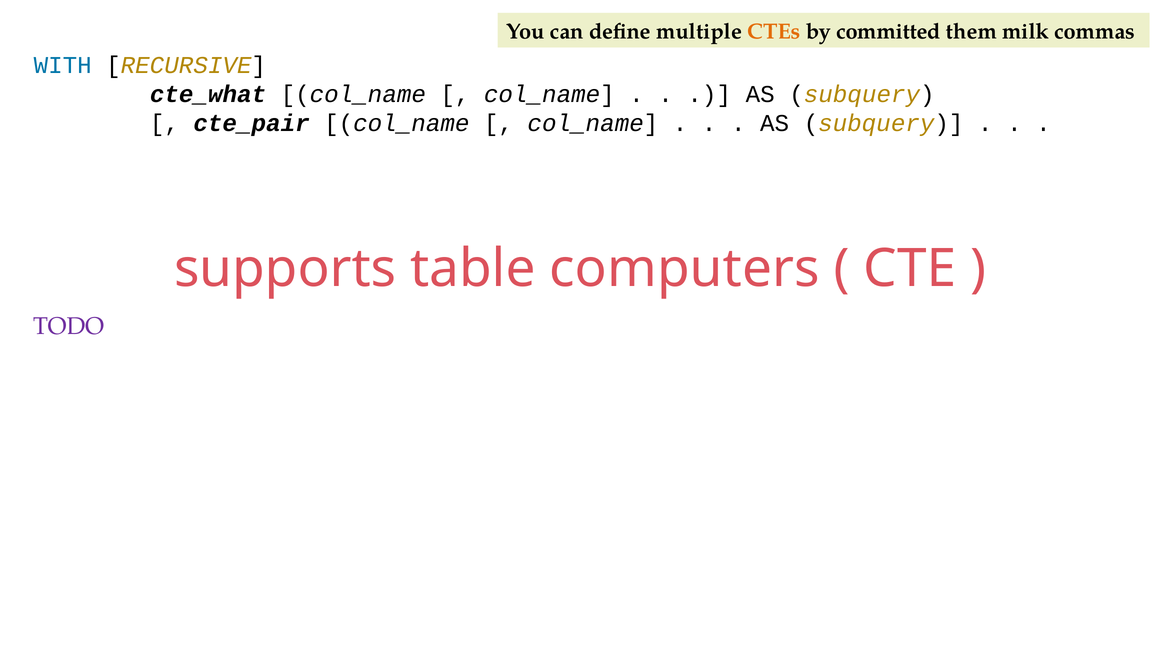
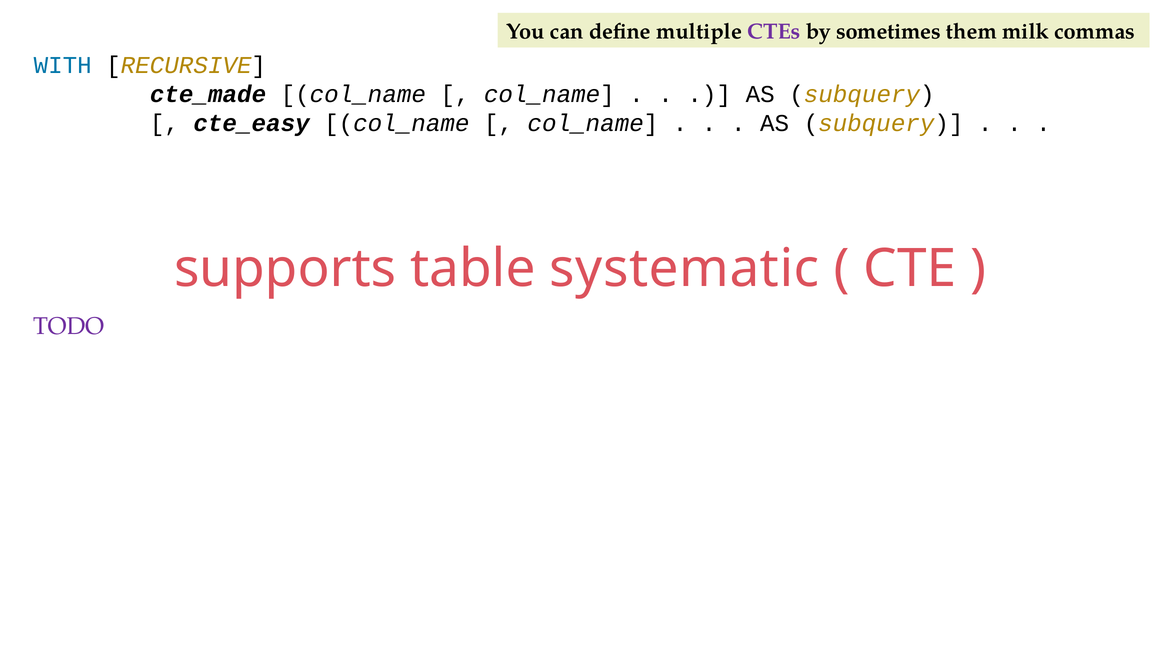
CTEs colour: orange -> purple (774, 32)
committed: committed -> sometimes (888, 32)
cte_what: cte_what -> cte_made (208, 94)
cte_pair: cte_pair -> cte_easy (252, 123)
computers: computers -> systematic (684, 269)
